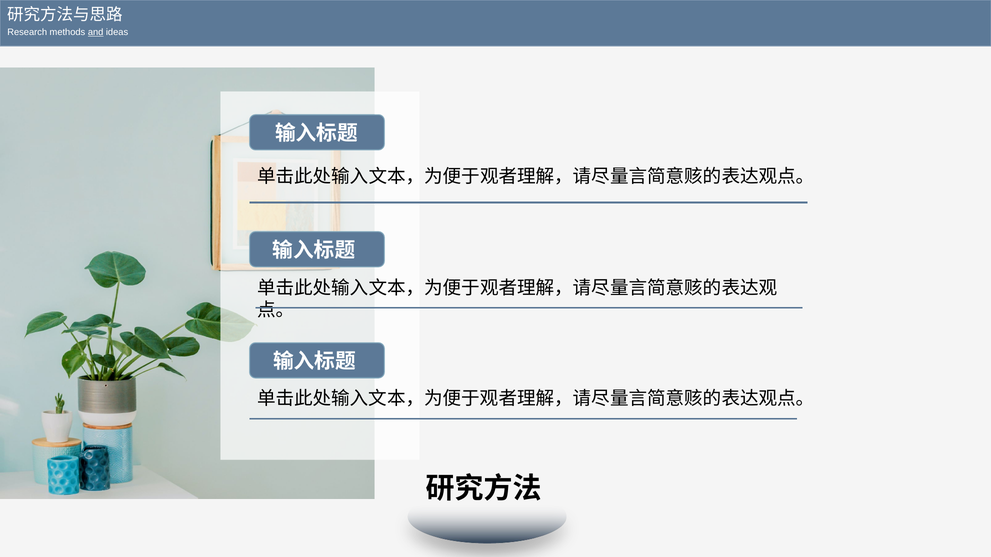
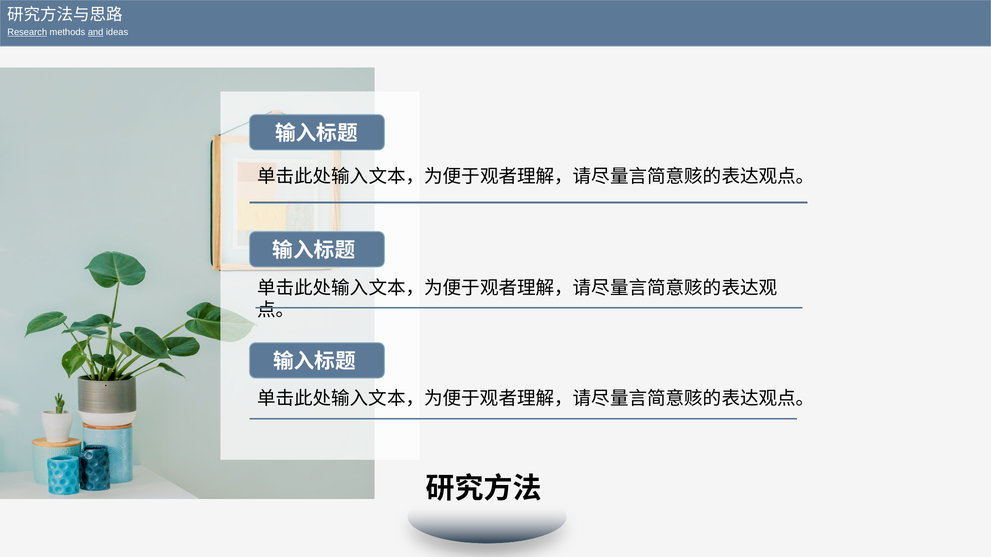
Research underline: none -> present (27, 32)
